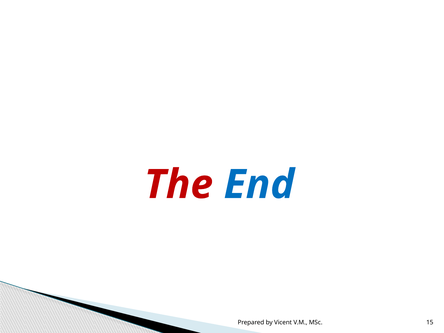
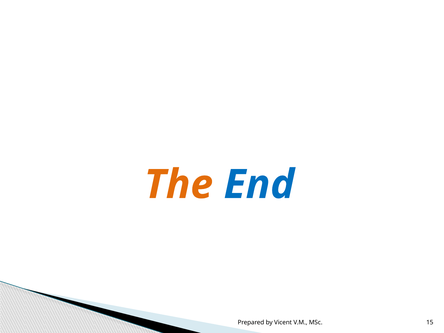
The colour: red -> orange (179, 185)
